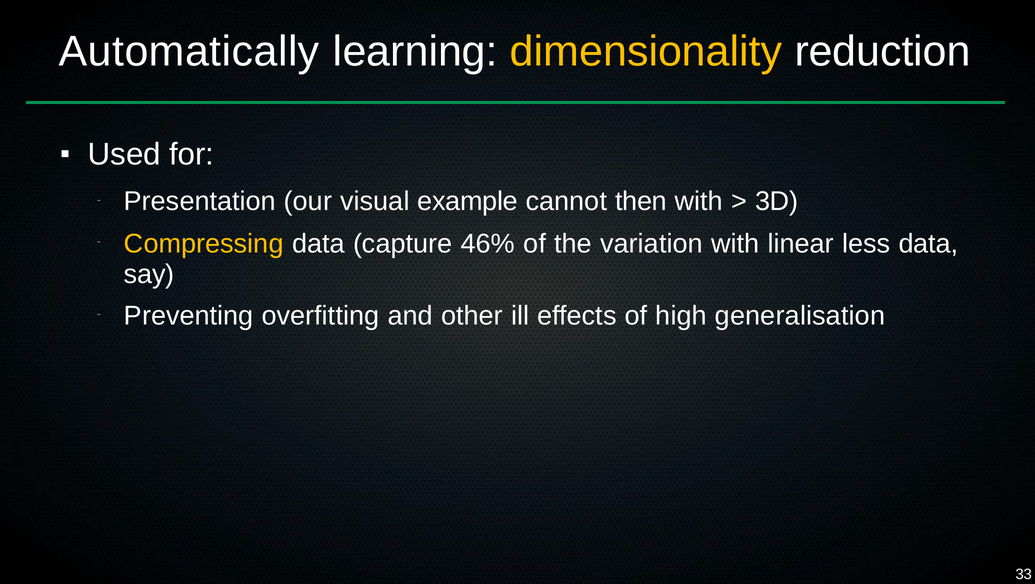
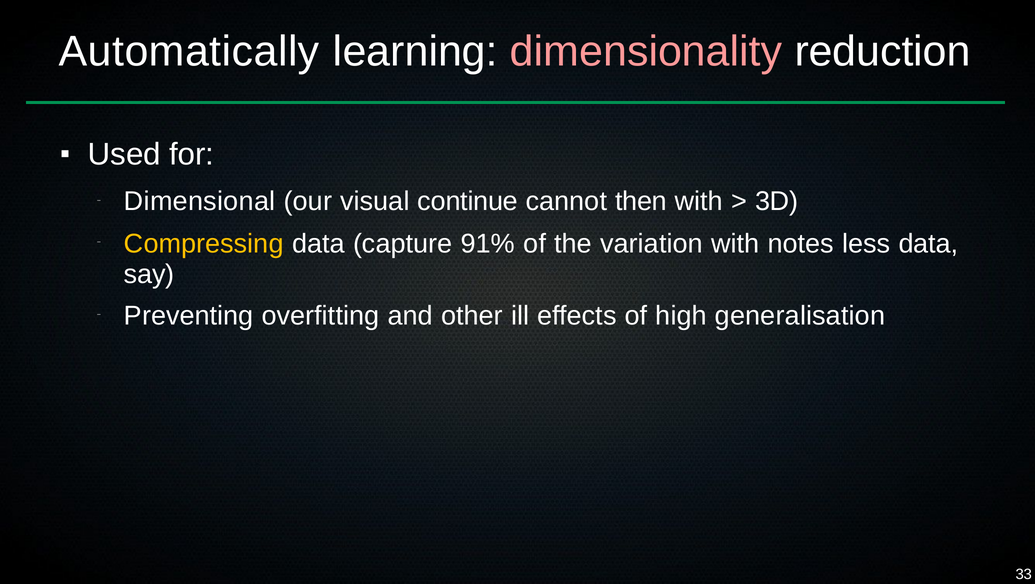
dimensionality colour: yellow -> pink (646, 52)
Presentation: Presentation -> Dimensional (200, 201)
example: example -> continue (468, 201)
46%: 46% -> 91% (488, 244)
linear: linear -> notes (801, 244)
